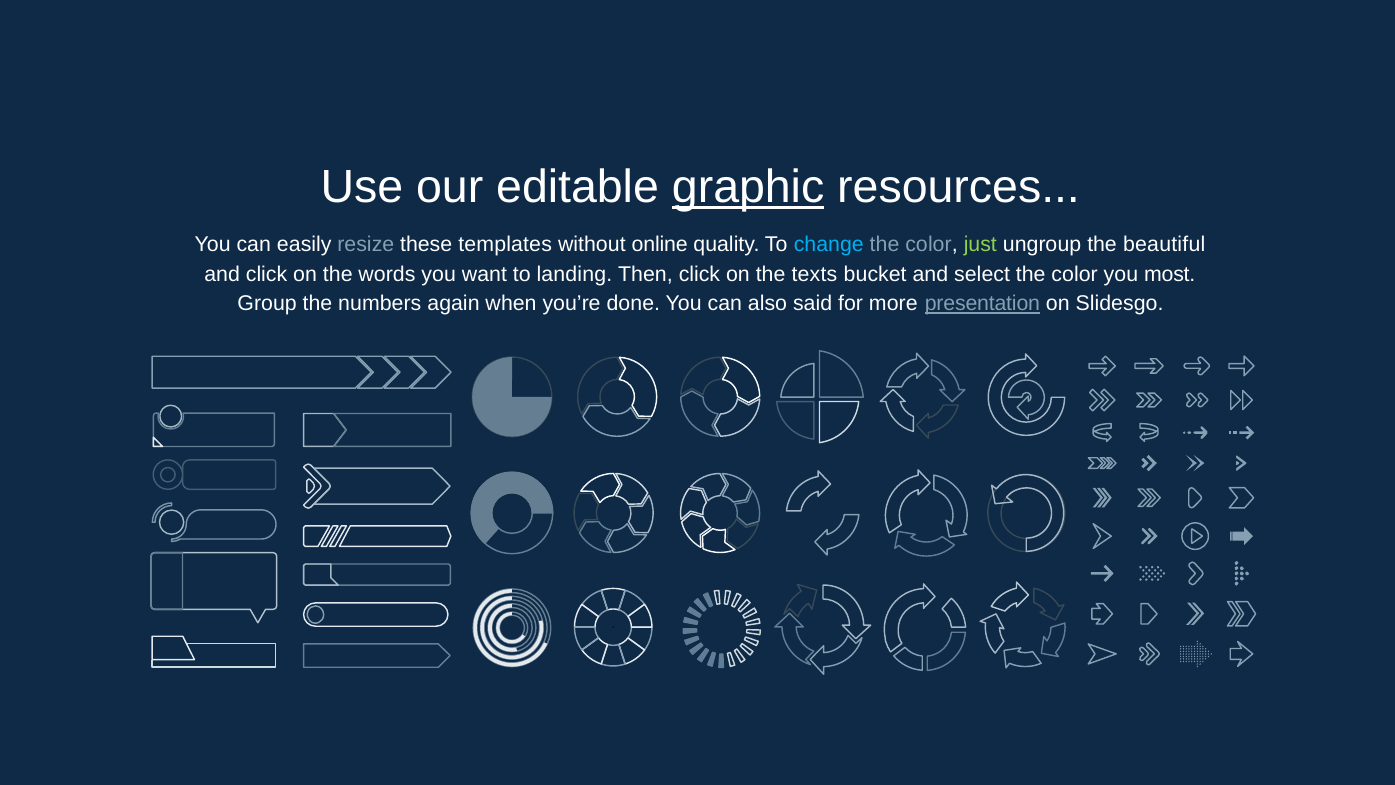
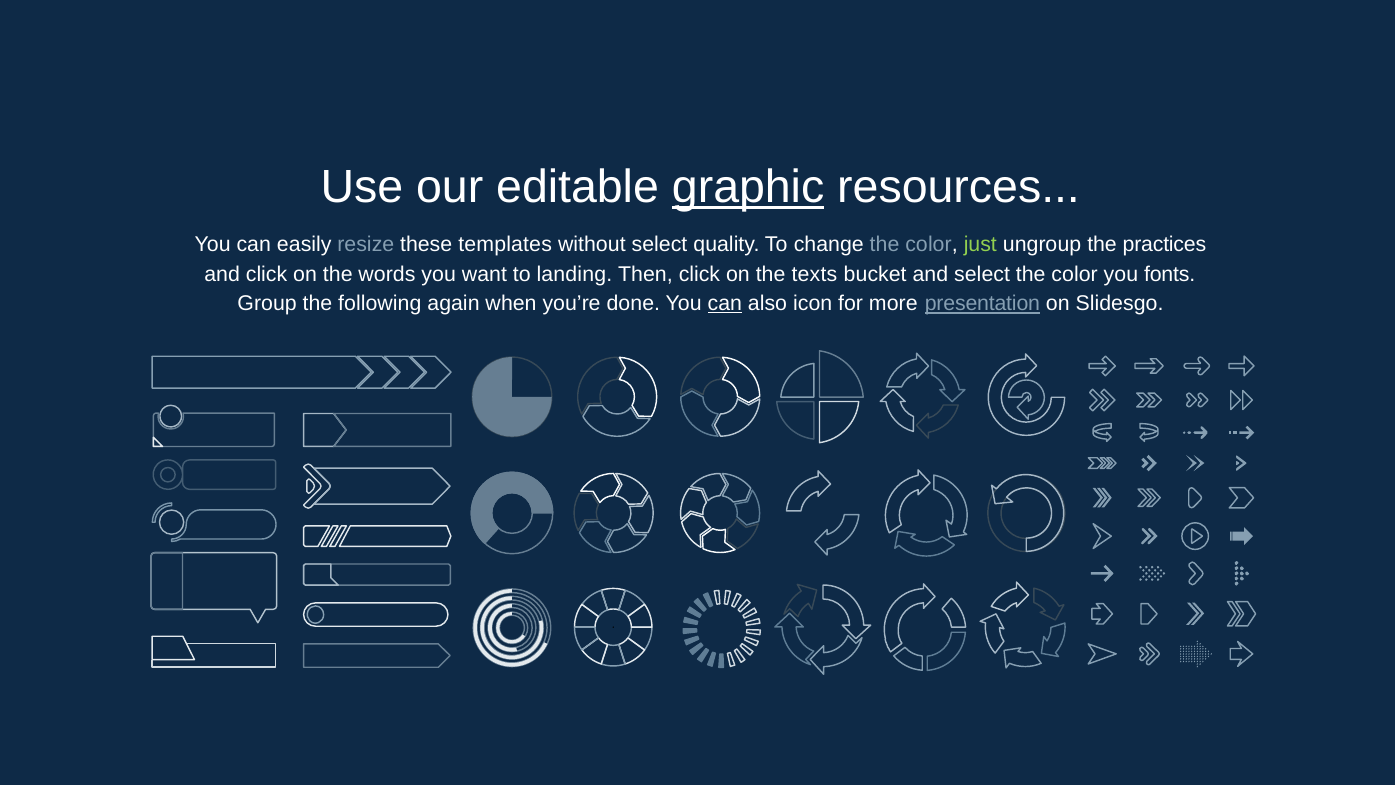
without online: online -> select (660, 245)
change colour: light blue -> white (829, 245)
beautiful: beautiful -> practices (1164, 245)
most: most -> fonts (1170, 274)
numbers: numbers -> following (380, 304)
can underline: none -> present (725, 304)
said: said -> icon (813, 304)
